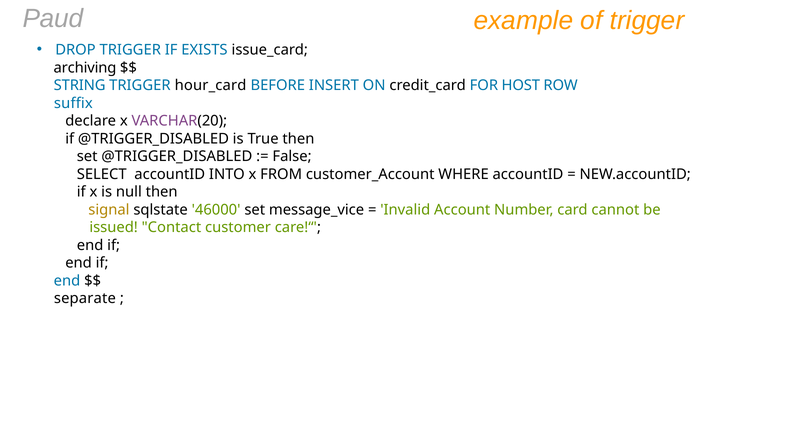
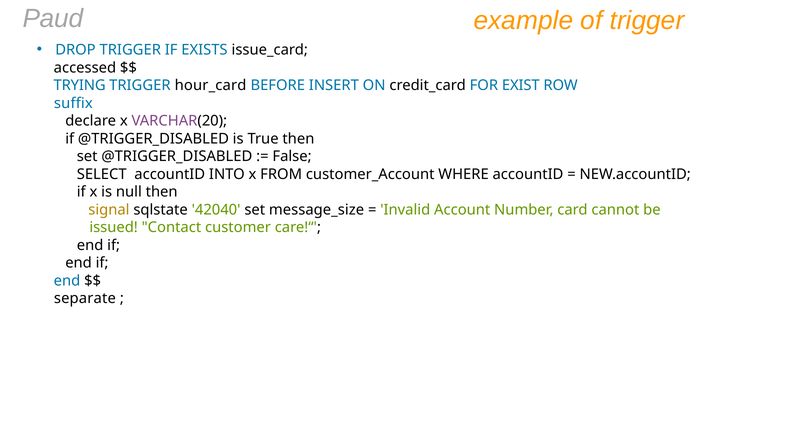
archiving: archiving -> accessed (85, 68)
STRING: STRING -> TRYING (80, 85)
HOST: HOST -> EXIST (521, 85)
46000: 46000 -> 42040 (216, 210)
message_vice: message_vice -> message_size (317, 210)
